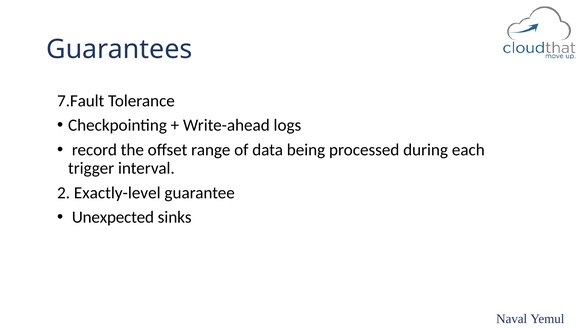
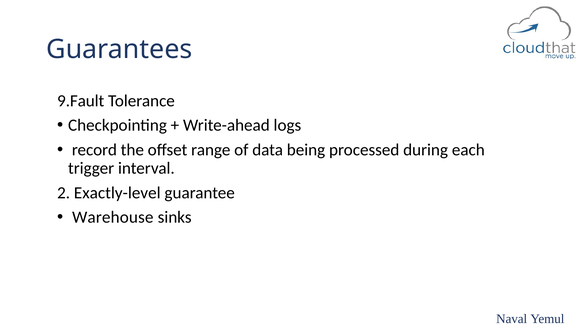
7.Fault: 7.Fault -> 9.Fault (81, 101)
Unexpected: Unexpected -> Warehouse (113, 218)
